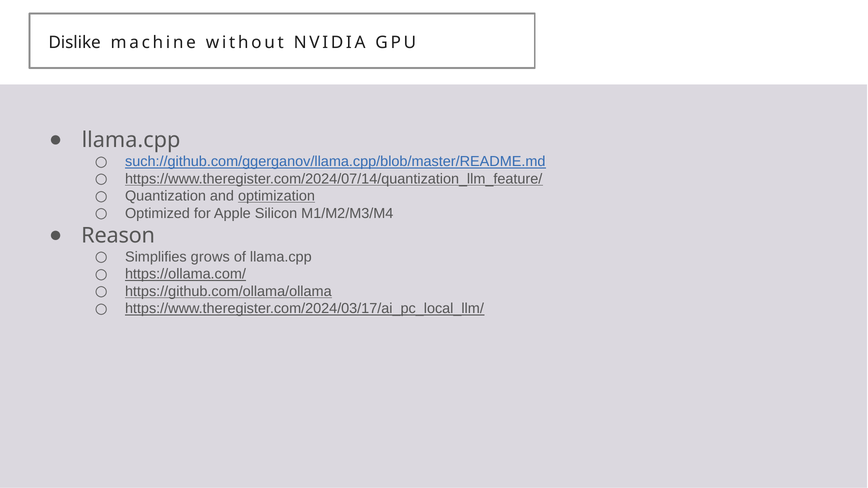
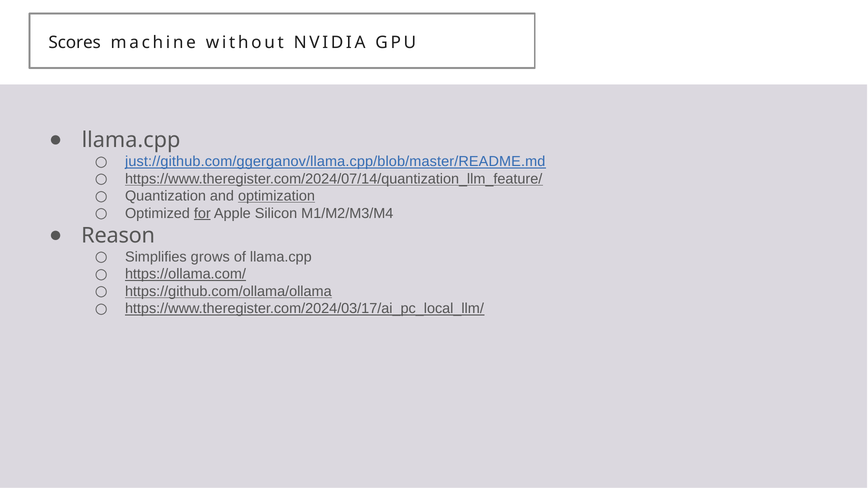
Dislike: Dislike -> Scores (75, 42)
such://github.com/ggerganov/llama.cpp/blob/master/README.md: such://github.com/ggerganov/llama.cpp/blob/master/README.md -> just://github.com/ggerganov/llama.cpp/blob/master/README.md (335, 162)
for underline: none -> present (202, 214)
